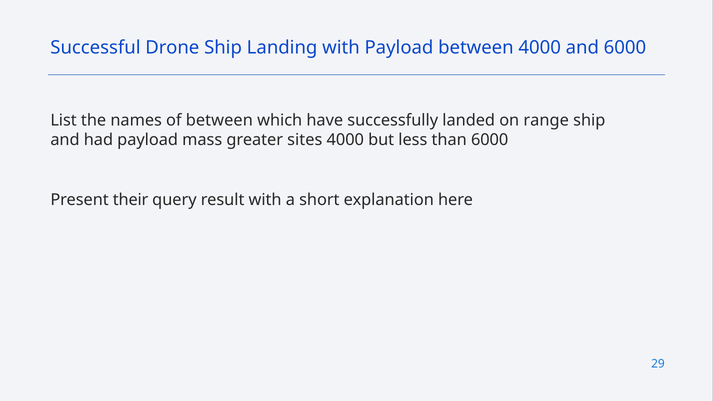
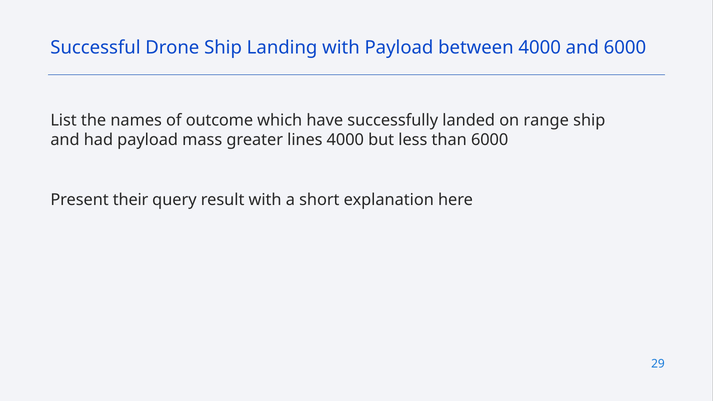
of between: between -> outcome (219, 120)
sites: sites -> lines (305, 140)
